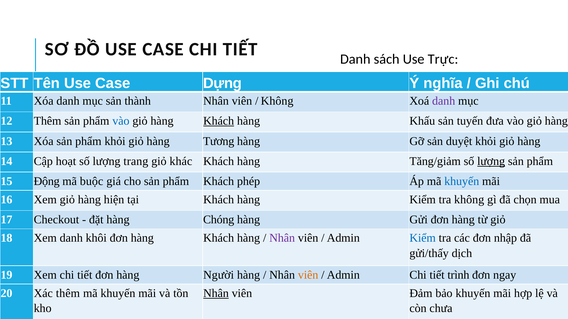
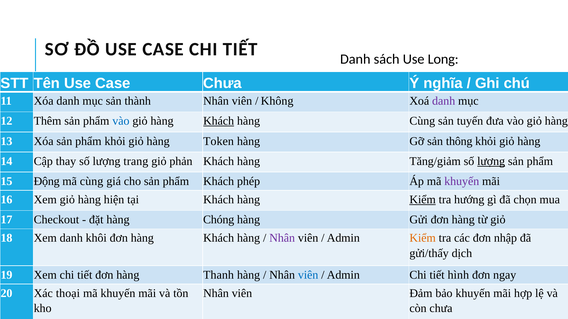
Trực: Trực -> Long (443, 59)
Case Dựng: Dựng -> Chưa (222, 83)
hàng Khấu: Khấu -> Cùng (422, 121)
Tương: Tương -> Token (219, 141)
duyệt: duyệt -> thông (459, 141)
hoạt: hoạt -> thay (66, 161)
khác: khác -> phản (181, 161)
mã buộc: buộc -> cùng (92, 182)
khuyến colour: blue -> purple (462, 182)
Kiểm underline: none -> present (423, 200)
tra không: không -> hướng (469, 200)
Kiểm colour: blue -> orange (423, 238)
Người: Người -> Thanh (219, 275)
viên colour: orange -> blue (308, 275)
trình: trình -> hình (458, 275)
Xác thêm: thêm -> thoại (68, 294)
Nhân underline: present -> none (216, 294)
